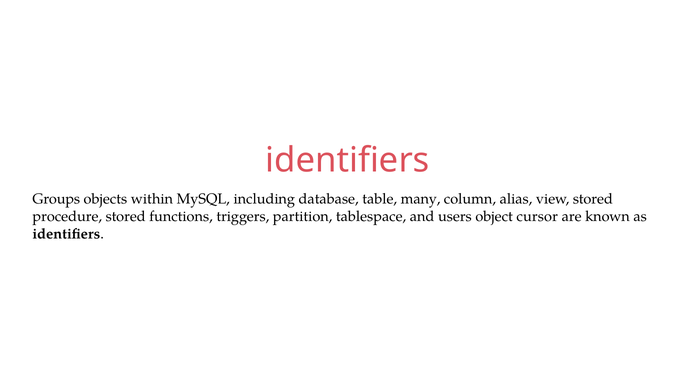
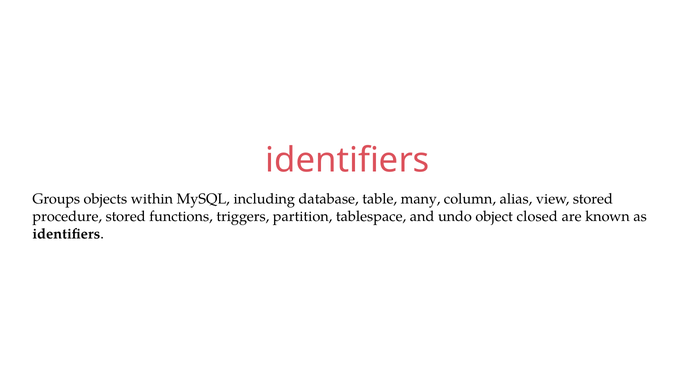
users: users -> undo (455, 216)
cursor: cursor -> closed (537, 216)
